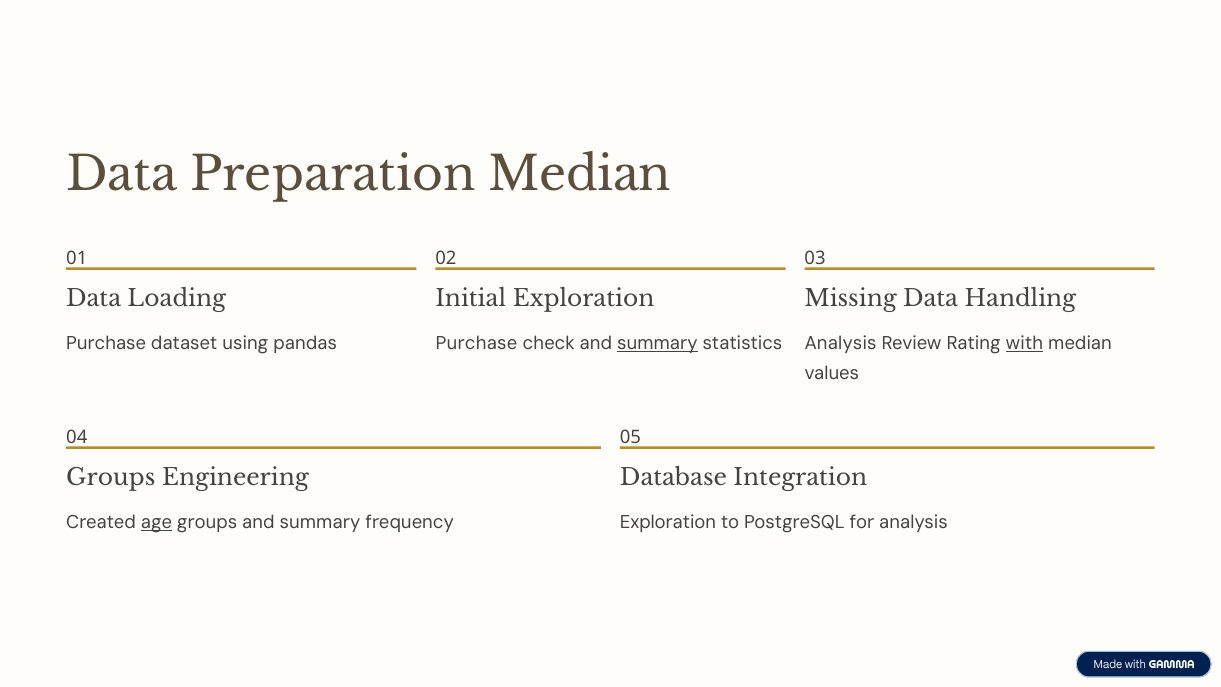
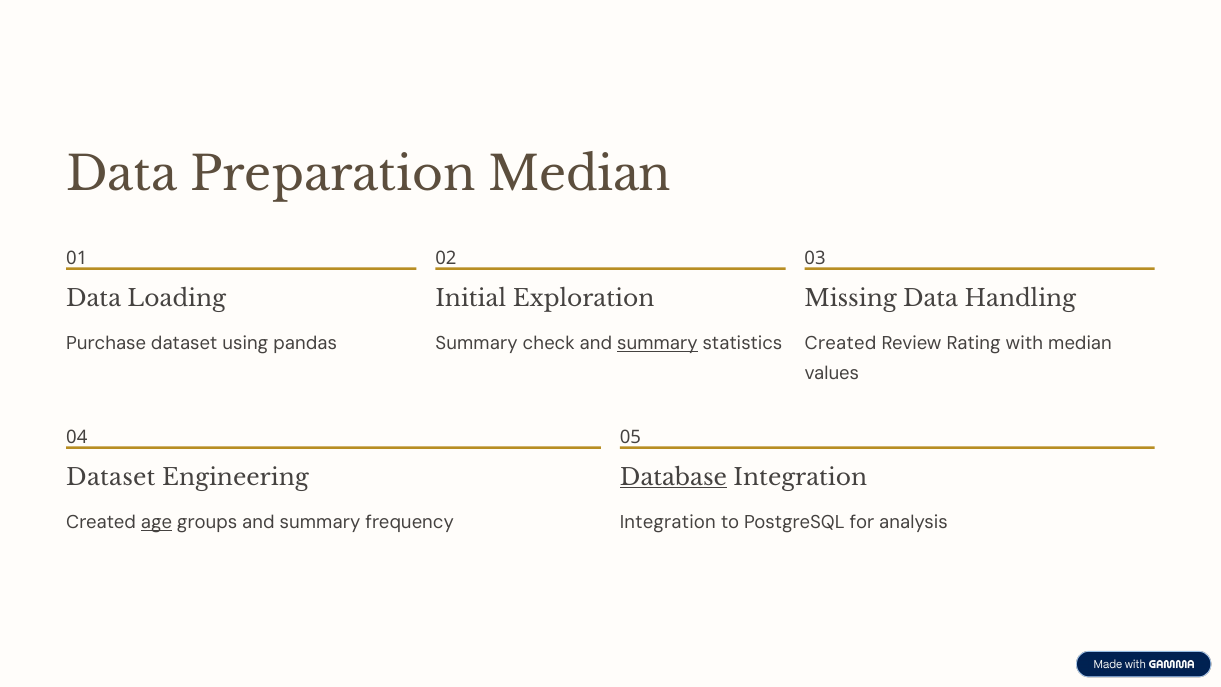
Purchase: Purchase -> Summary (477, 343)
Analysis: Analysis -> Created (841, 343)
with underline: present -> none (1024, 343)
Groups: Groups -> Dataset (111, 477)
Database underline: none -> present (673, 477)
Exploration: Exploration -> Integration (668, 522)
